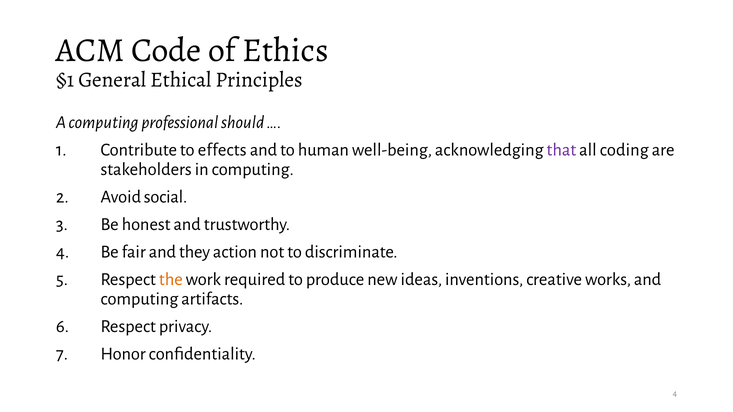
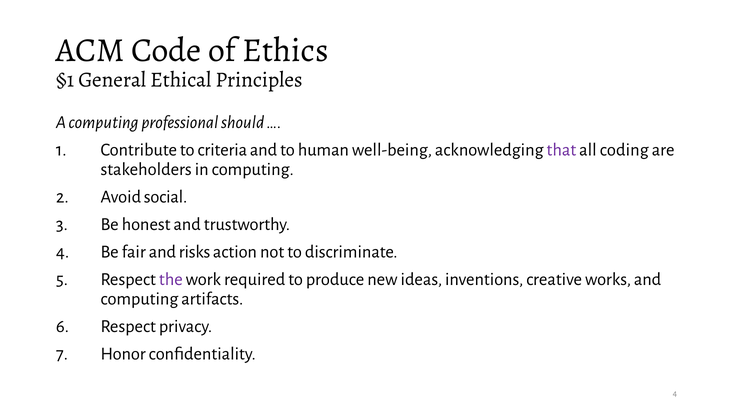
effects: effects -> criteria (222, 150)
they: they -> risks (195, 252)
the colour: orange -> purple (171, 279)
